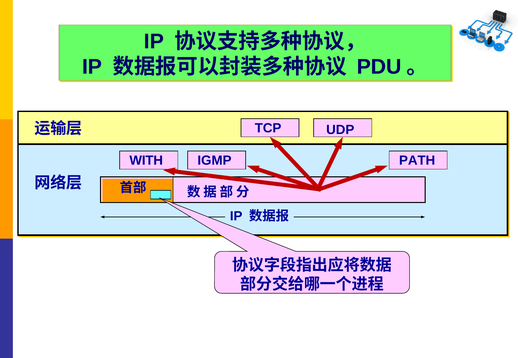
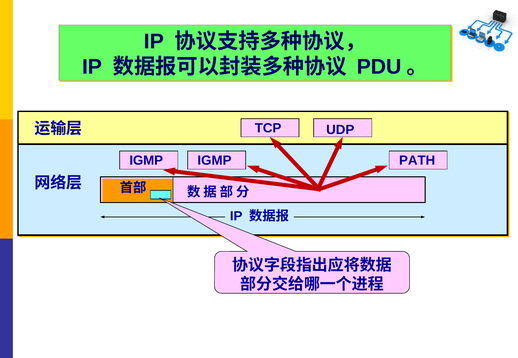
WITH: WITH -> IGMP (146, 161)
